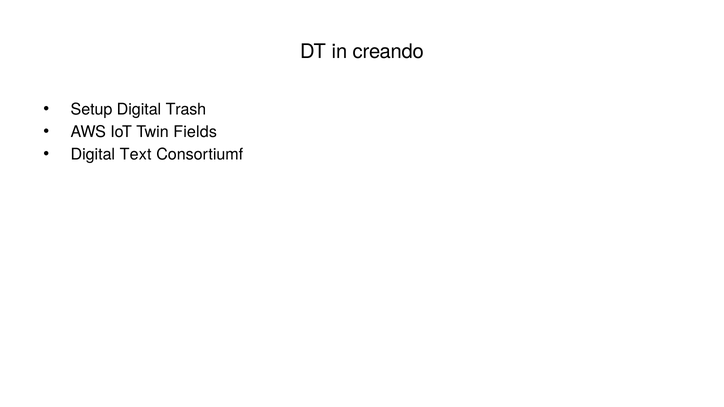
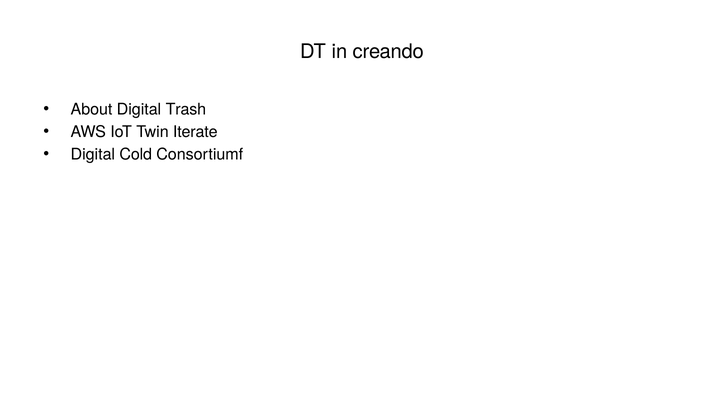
Setup: Setup -> About (91, 109)
Fields: Fields -> Iterate (195, 132)
Text: Text -> Cold (136, 154)
